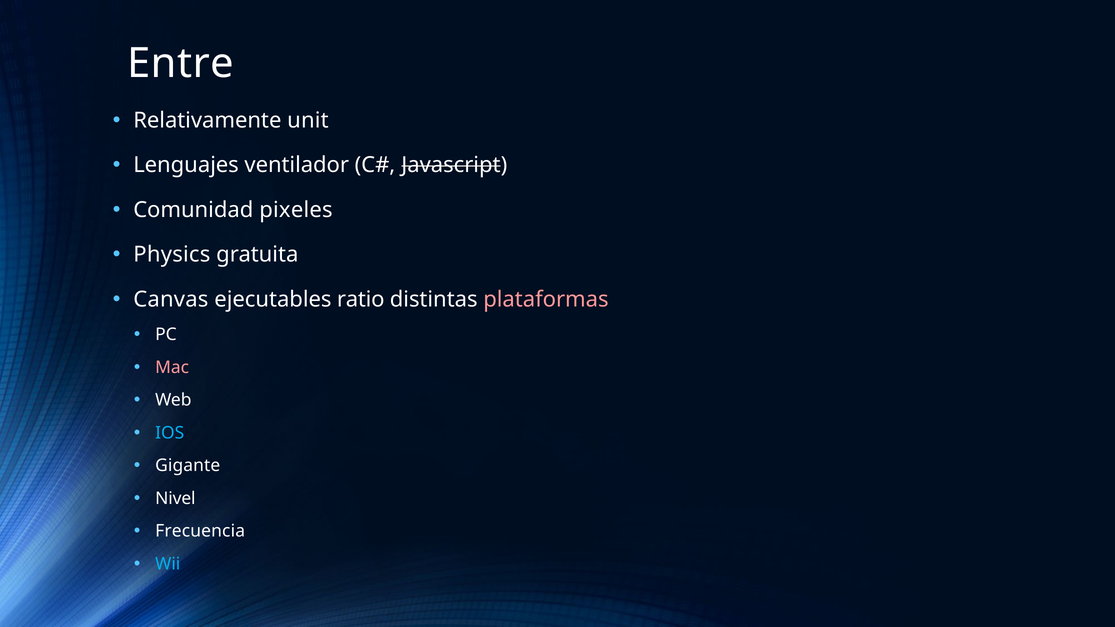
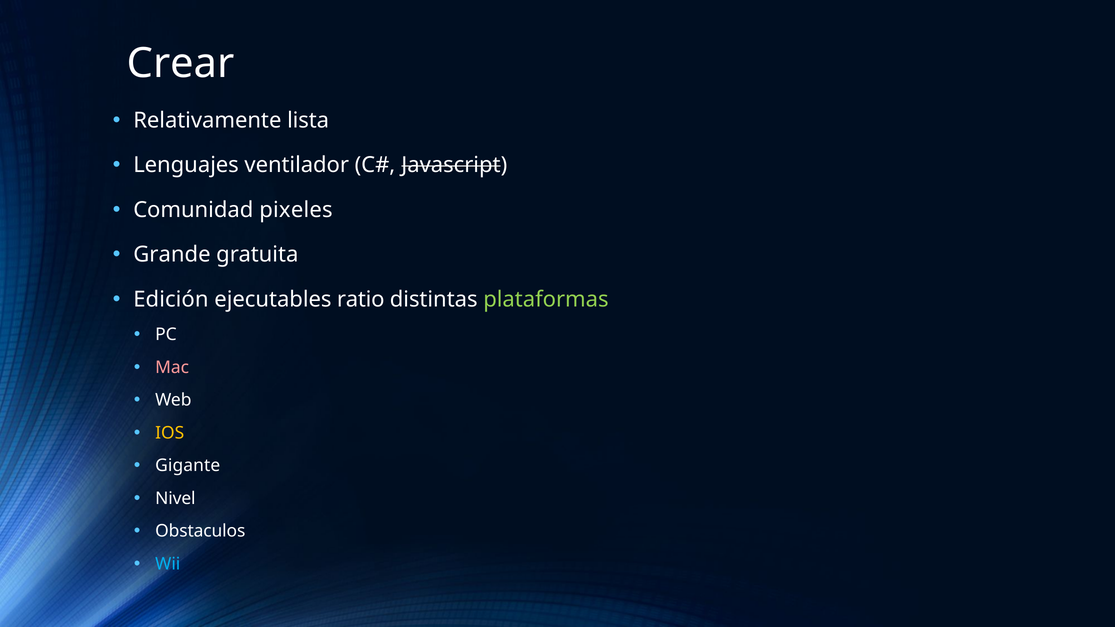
Entre: Entre -> Crear (181, 64)
unit: unit -> lista (308, 121)
Physics: Physics -> Grande (172, 255)
Canvas: Canvas -> Edición (171, 300)
plataformas colour: pink -> light green (546, 300)
IOS colour: light blue -> yellow (170, 433)
Frecuencia: Frecuencia -> Obstaculos (200, 531)
